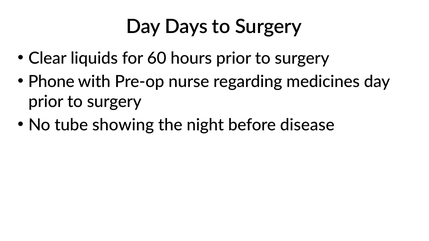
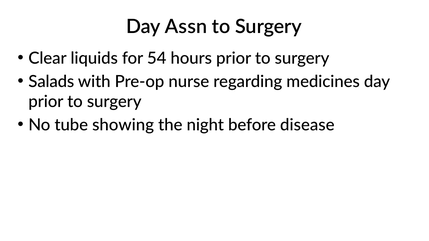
Days: Days -> Assn (186, 27)
60: 60 -> 54 (157, 58)
Phone: Phone -> Salads (51, 82)
